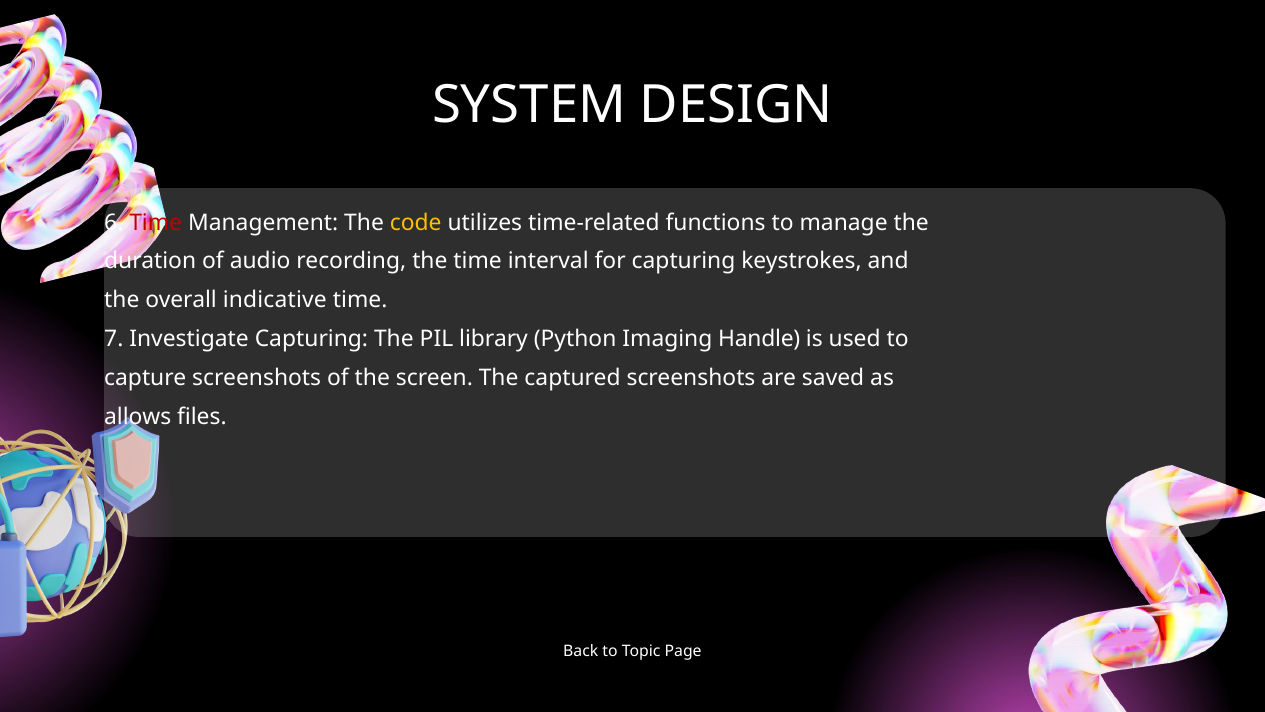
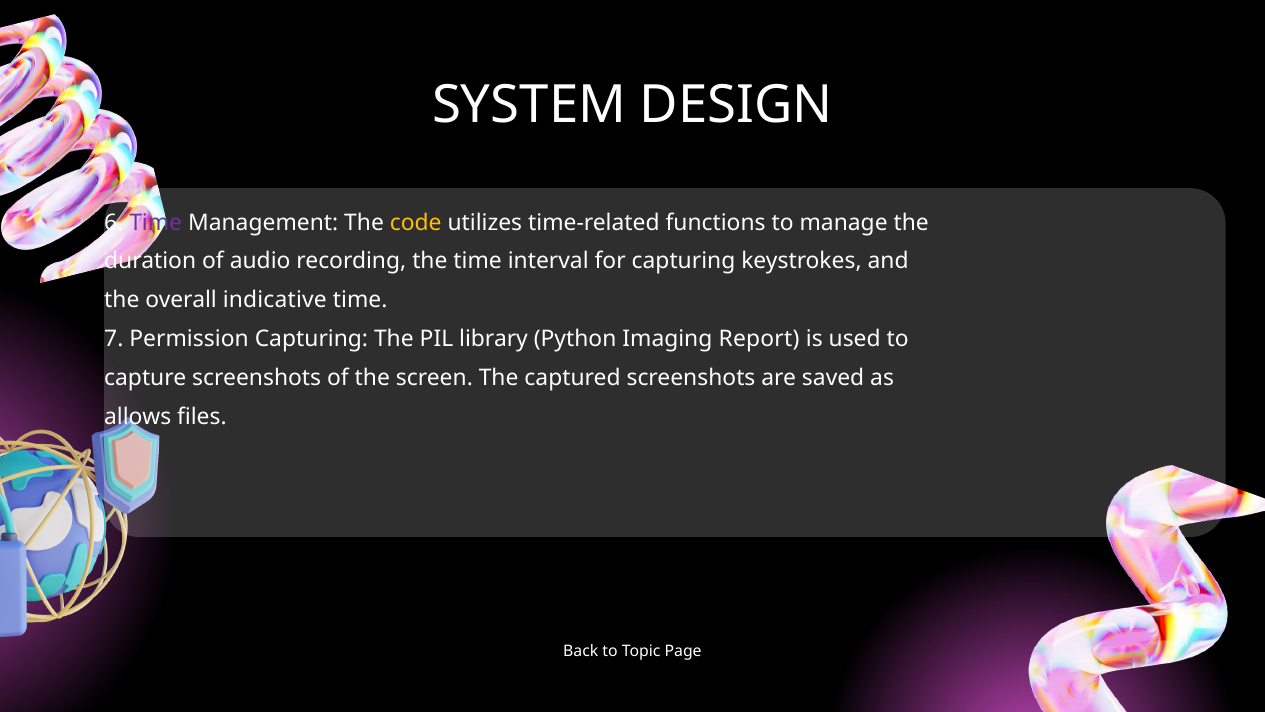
Time colour: red -> purple (156, 222)
Investigate: Investigate -> Permission (189, 339)
Handle: Handle -> Report (759, 339)
